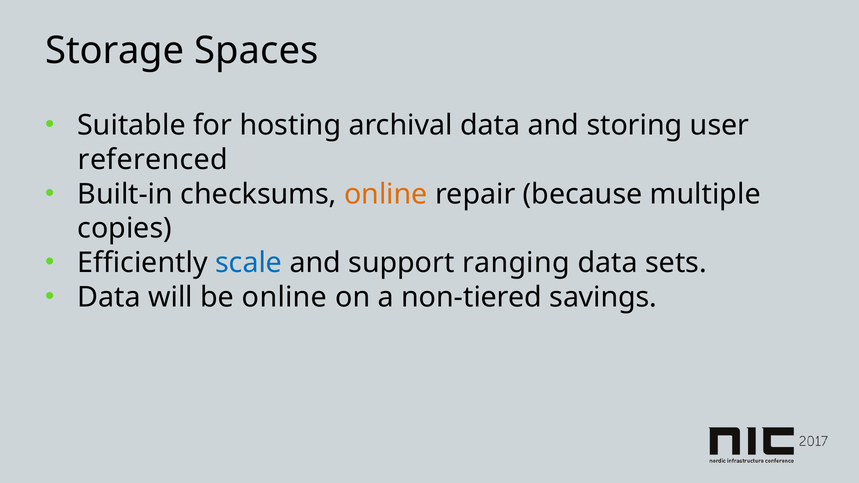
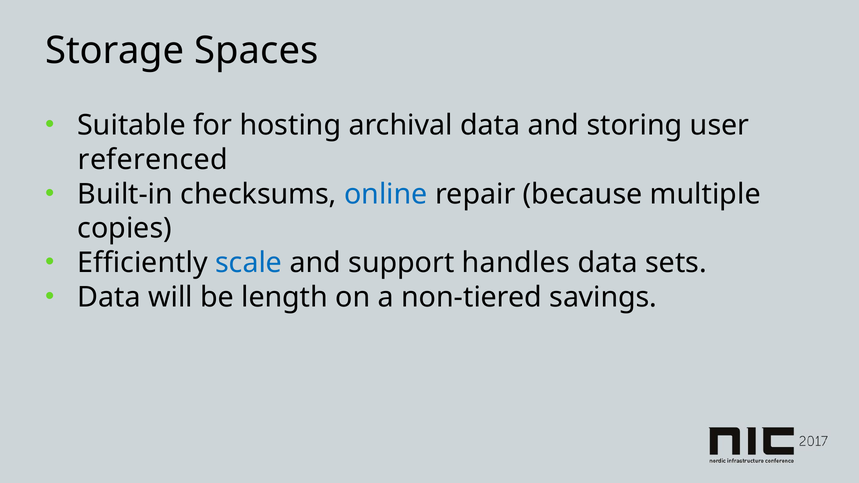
online colour: orange -> blue (386, 194)
ranging: ranging -> handles (516, 263)
be online: online -> length (285, 297)
